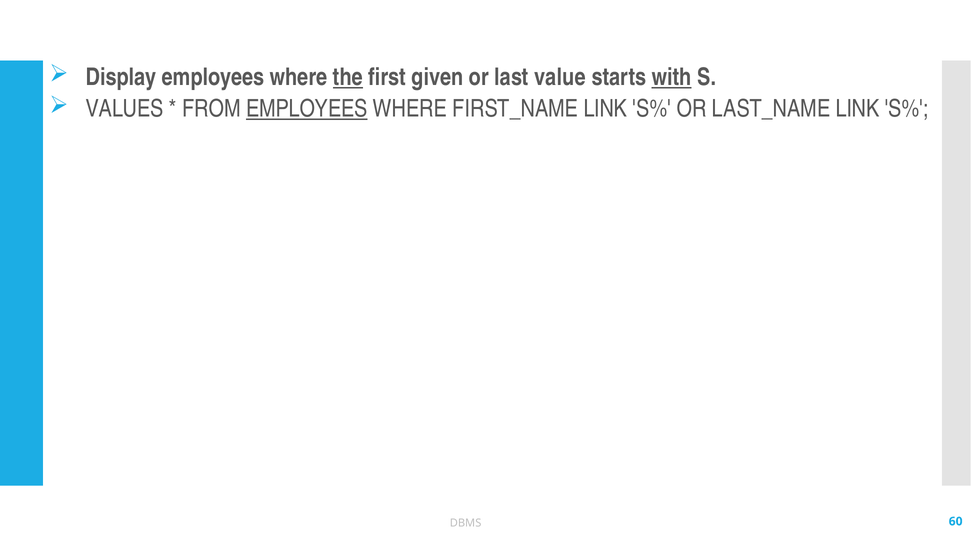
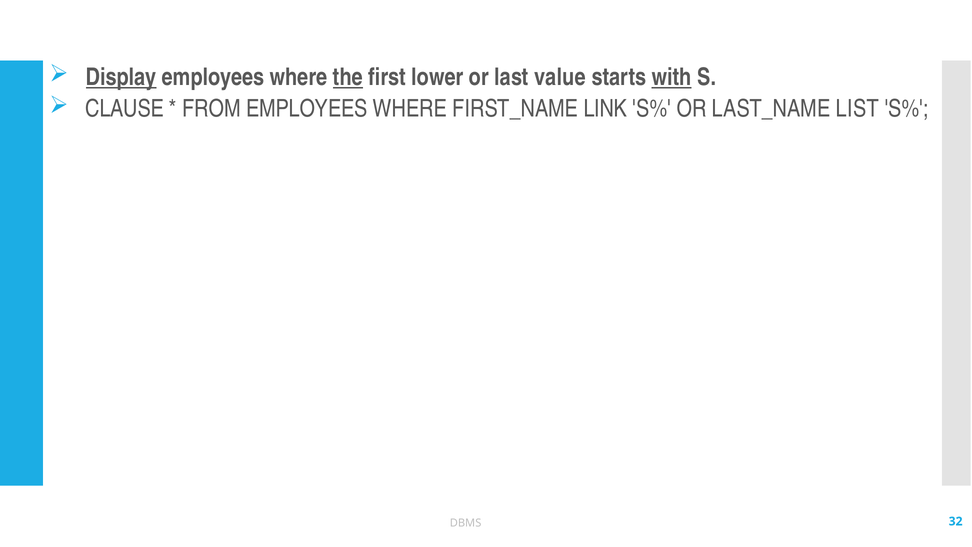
Display underline: none -> present (121, 77)
given: given -> lower (437, 77)
VALUES: VALUES -> CLAUSE (125, 109)
EMPLOYEES underline: present -> none (307, 109)
LAST_NAME LINK: LINK -> LIST (857, 109)
60: 60 -> 32 (956, 521)
